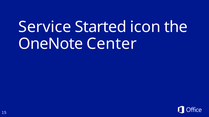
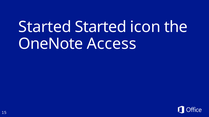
Service: Service -> Started (45, 27)
Center: Center -> Access (112, 44)
